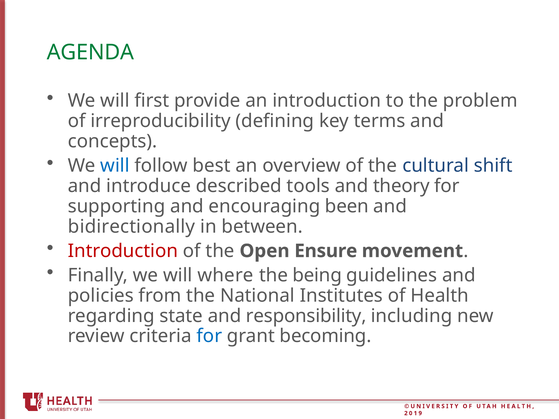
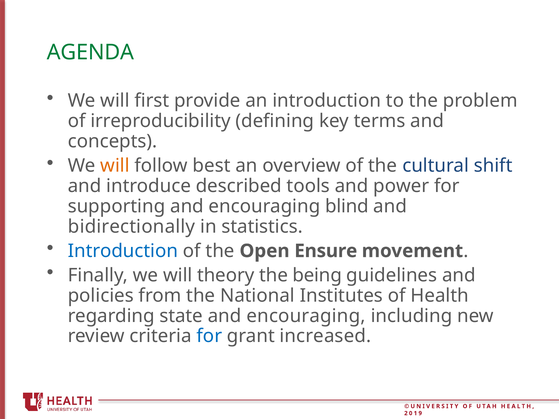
will colour: blue -> orange (115, 166)
theory: theory -> power (401, 186)
been: been -> blind (347, 206)
between: between -> statistics (262, 227)
Introduction colour: red -> blue (123, 251)
where: where -> theory (226, 276)
responsibility: responsibility -> encouraging (306, 316)
becoming: becoming -> increased (325, 336)
